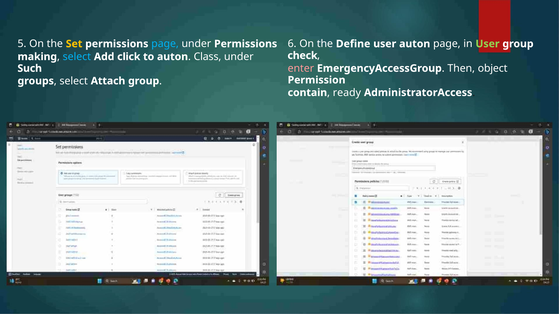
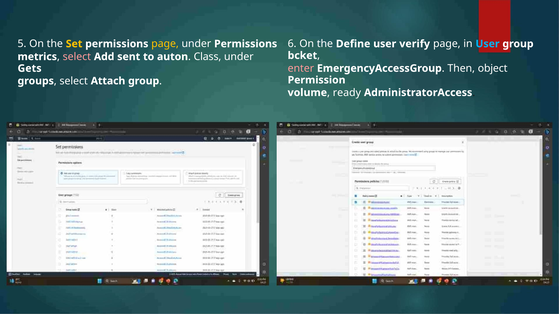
page colour: light blue -> yellow (165, 44)
user auton: auton -> verify (415, 44)
User colour: light green -> light blue (488, 44)
check: check -> bcket (302, 56)
making: making -> metrics (37, 57)
select colour: light blue -> pink (77, 57)
click: click -> sent (129, 57)
Such: Such -> Gets (30, 68)
contain: contain -> volume (307, 93)
